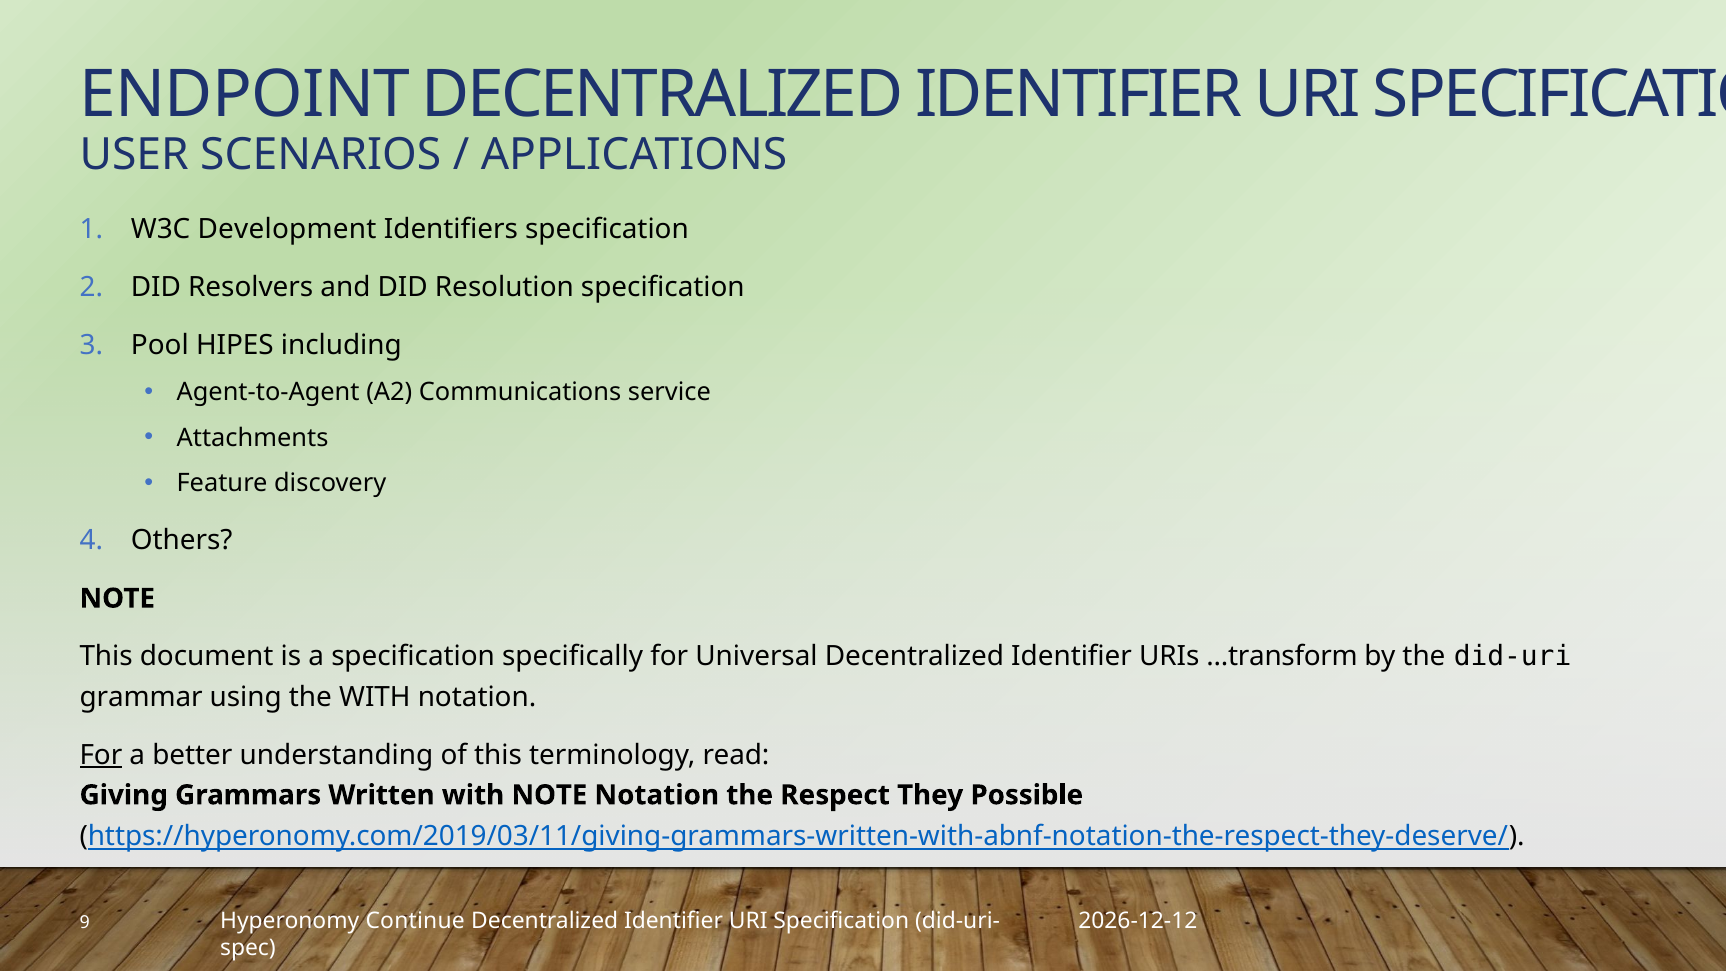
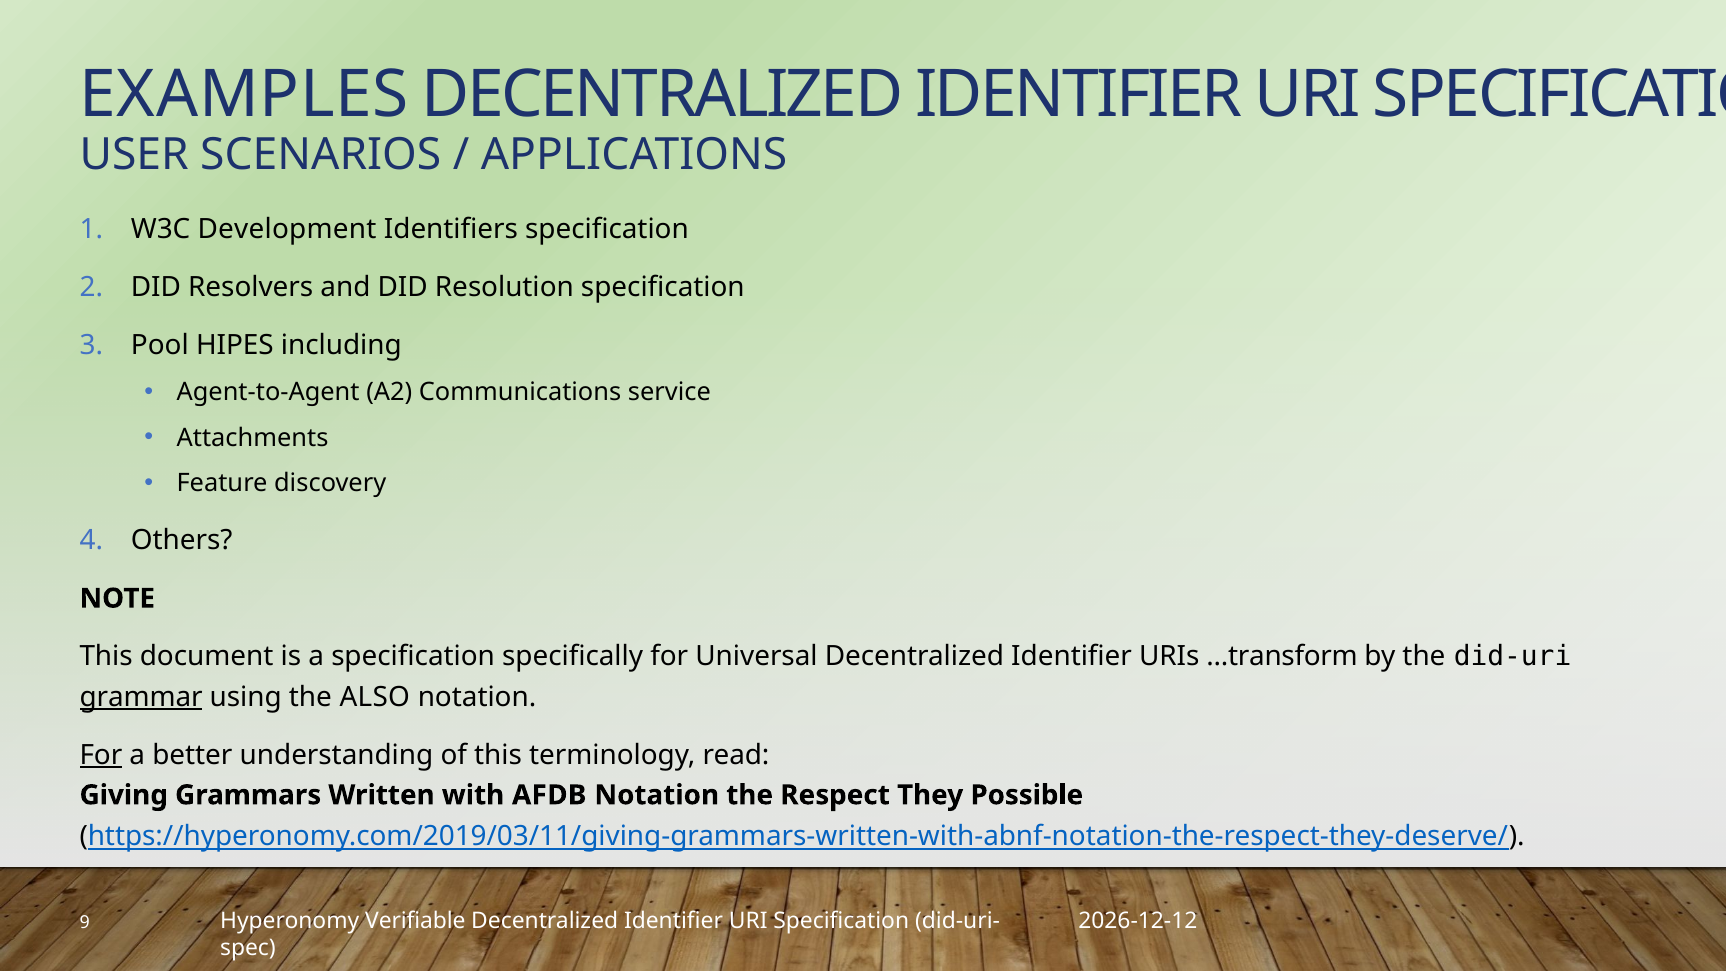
ENDPOINT: ENDPOINT -> EXAMPLES (244, 95)
grammar underline: none -> present (141, 697)
the WITH: WITH -> ALSO (375, 697)
with NOTE: NOTE -> AFDB (549, 795)
Continue: Continue -> Verifiable (415, 921)
